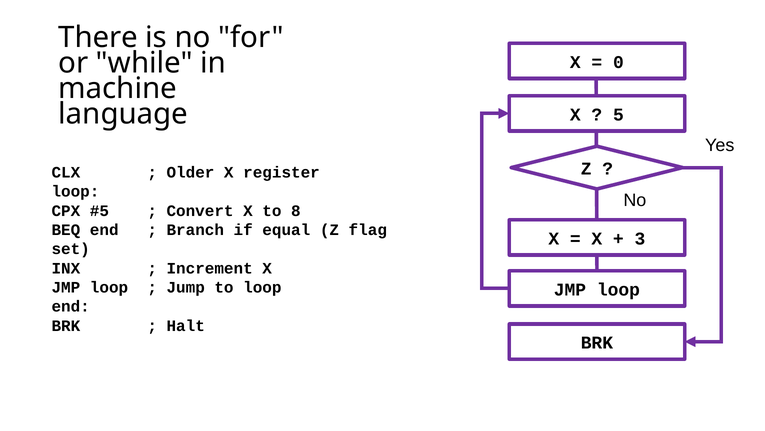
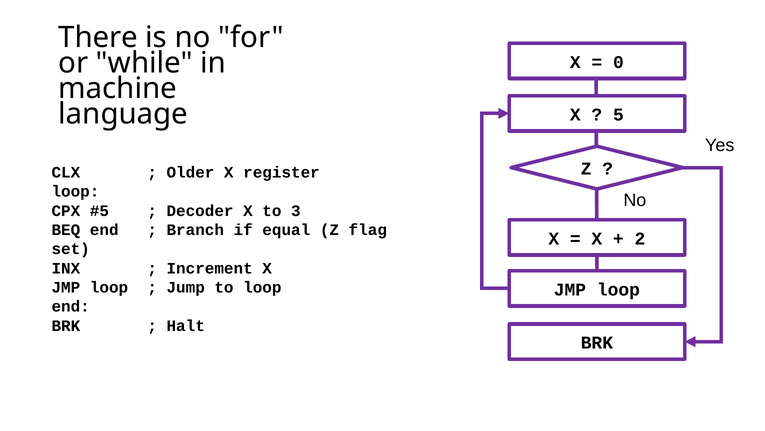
Convert: Convert -> Decoder (200, 211)
8: 8 -> 3 (296, 211)
3: 3 -> 2 (640, 238)
